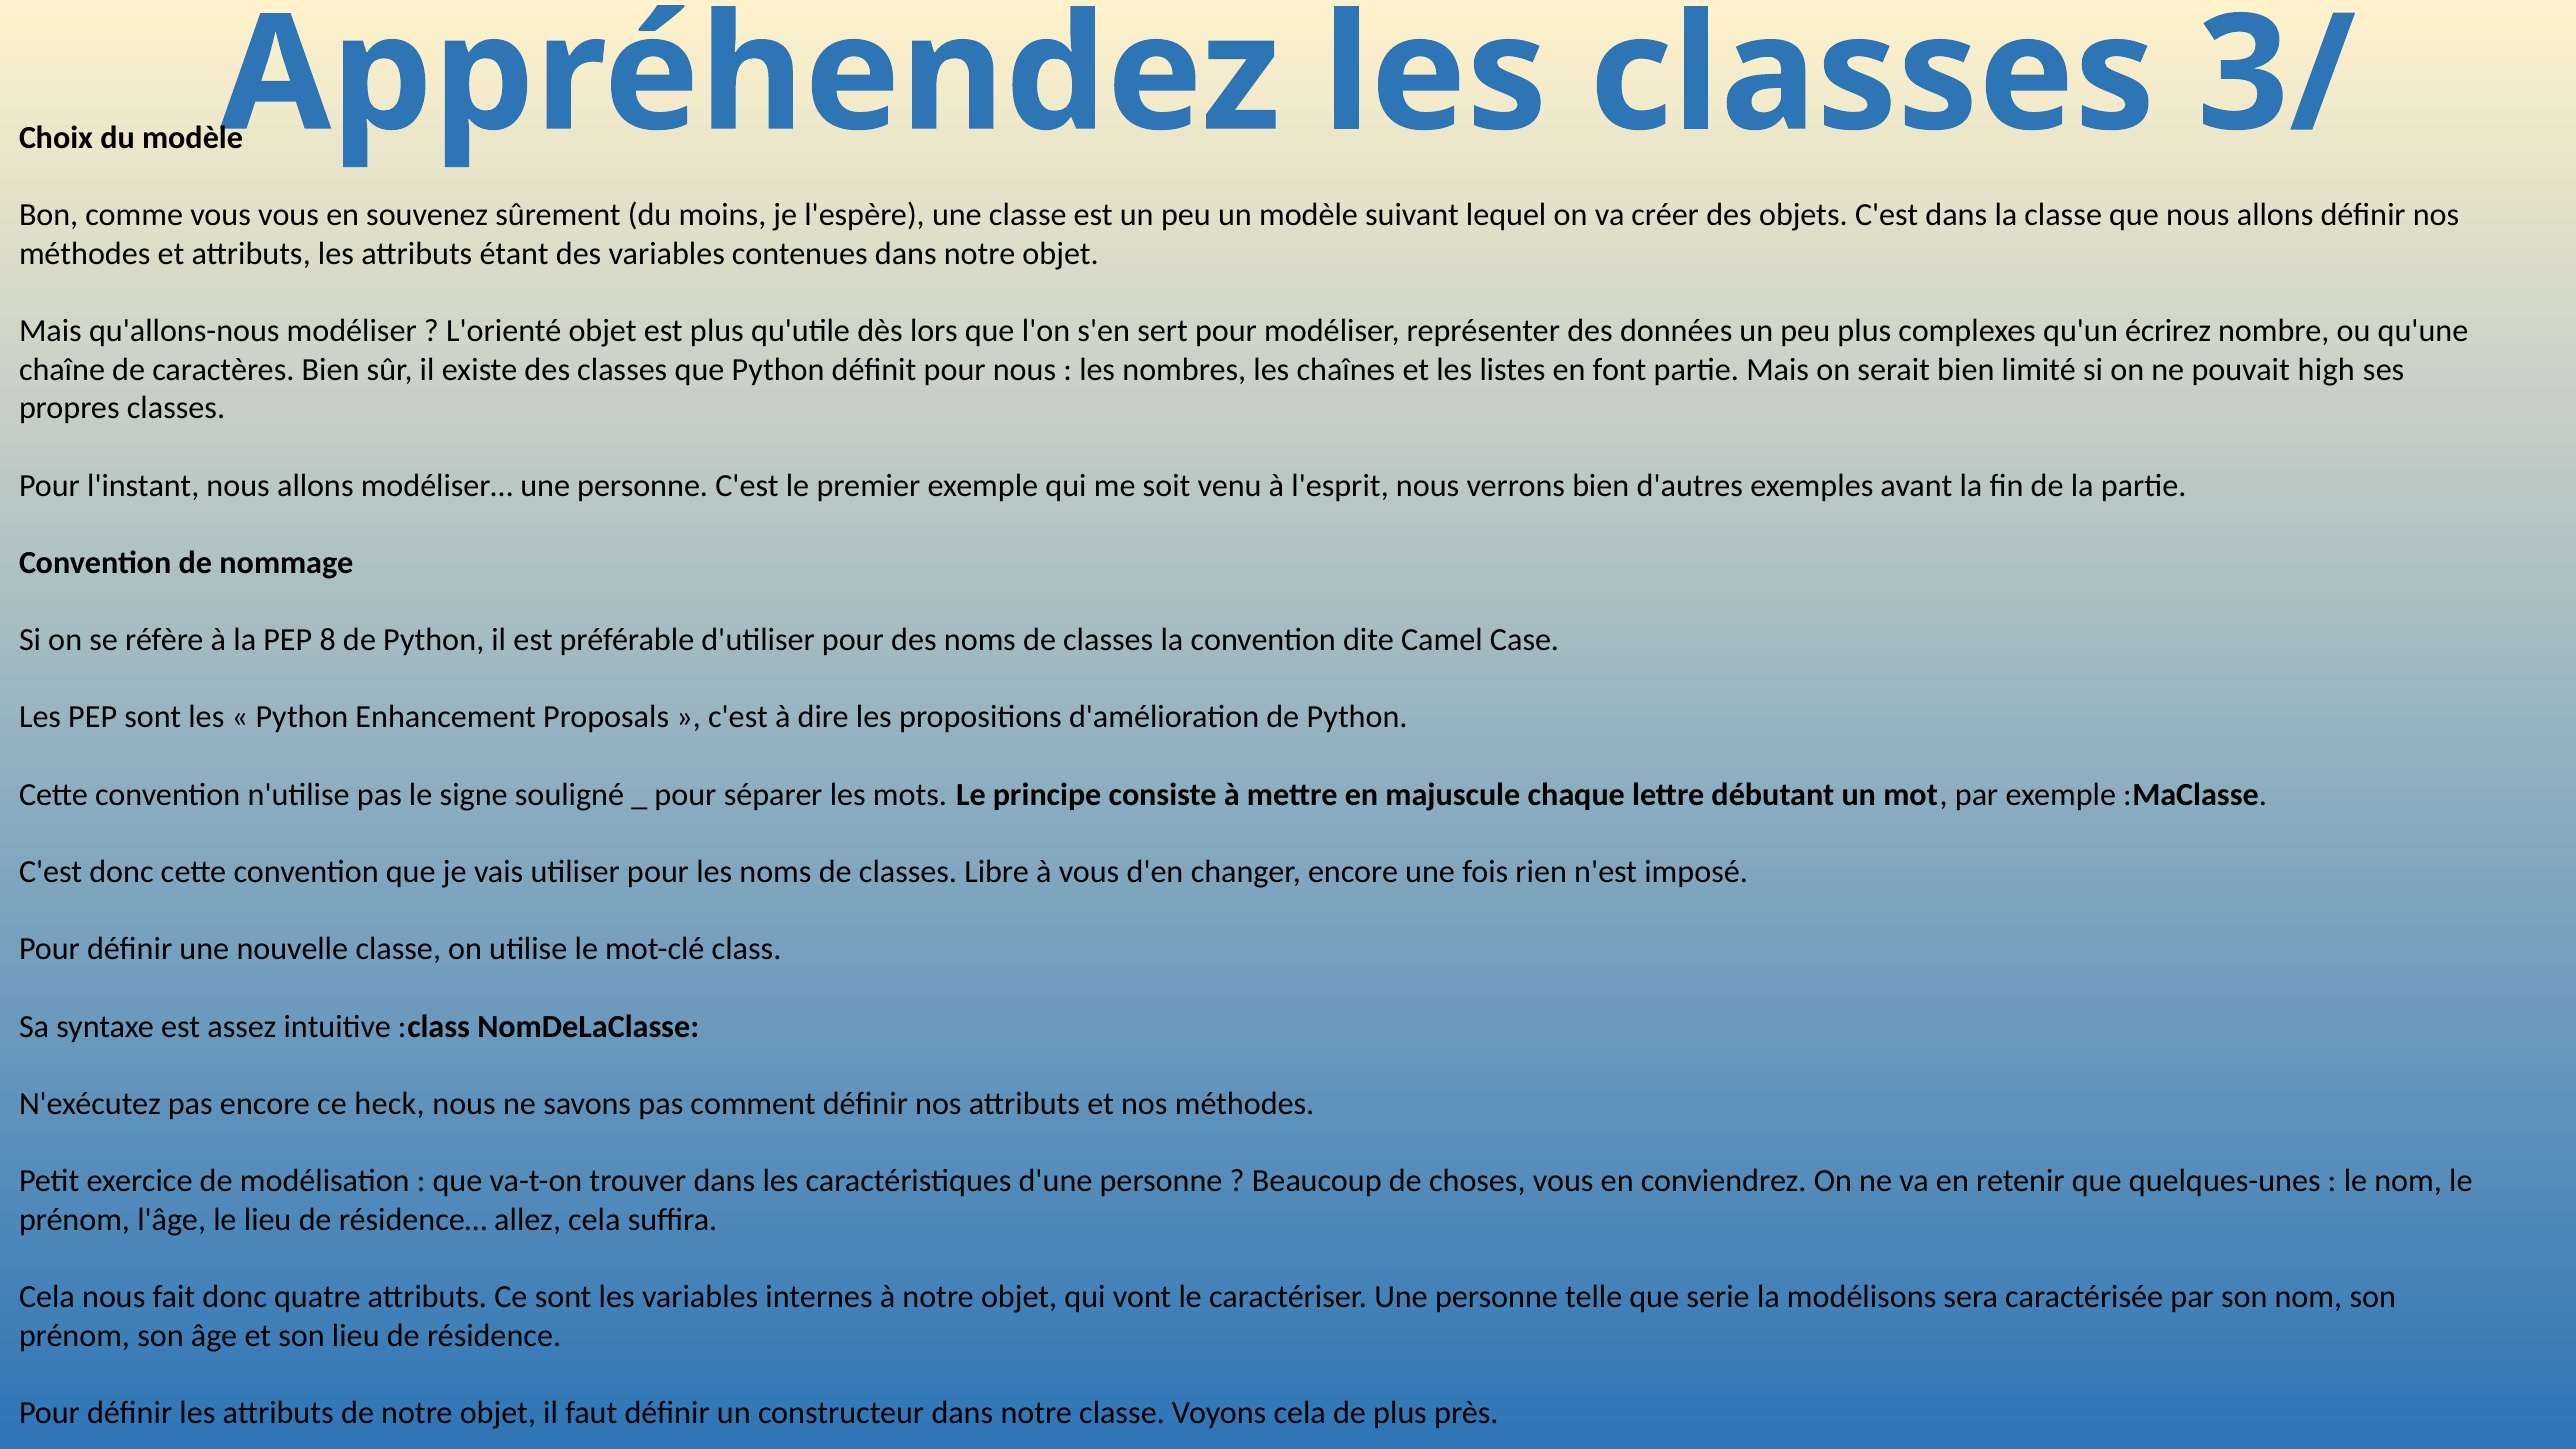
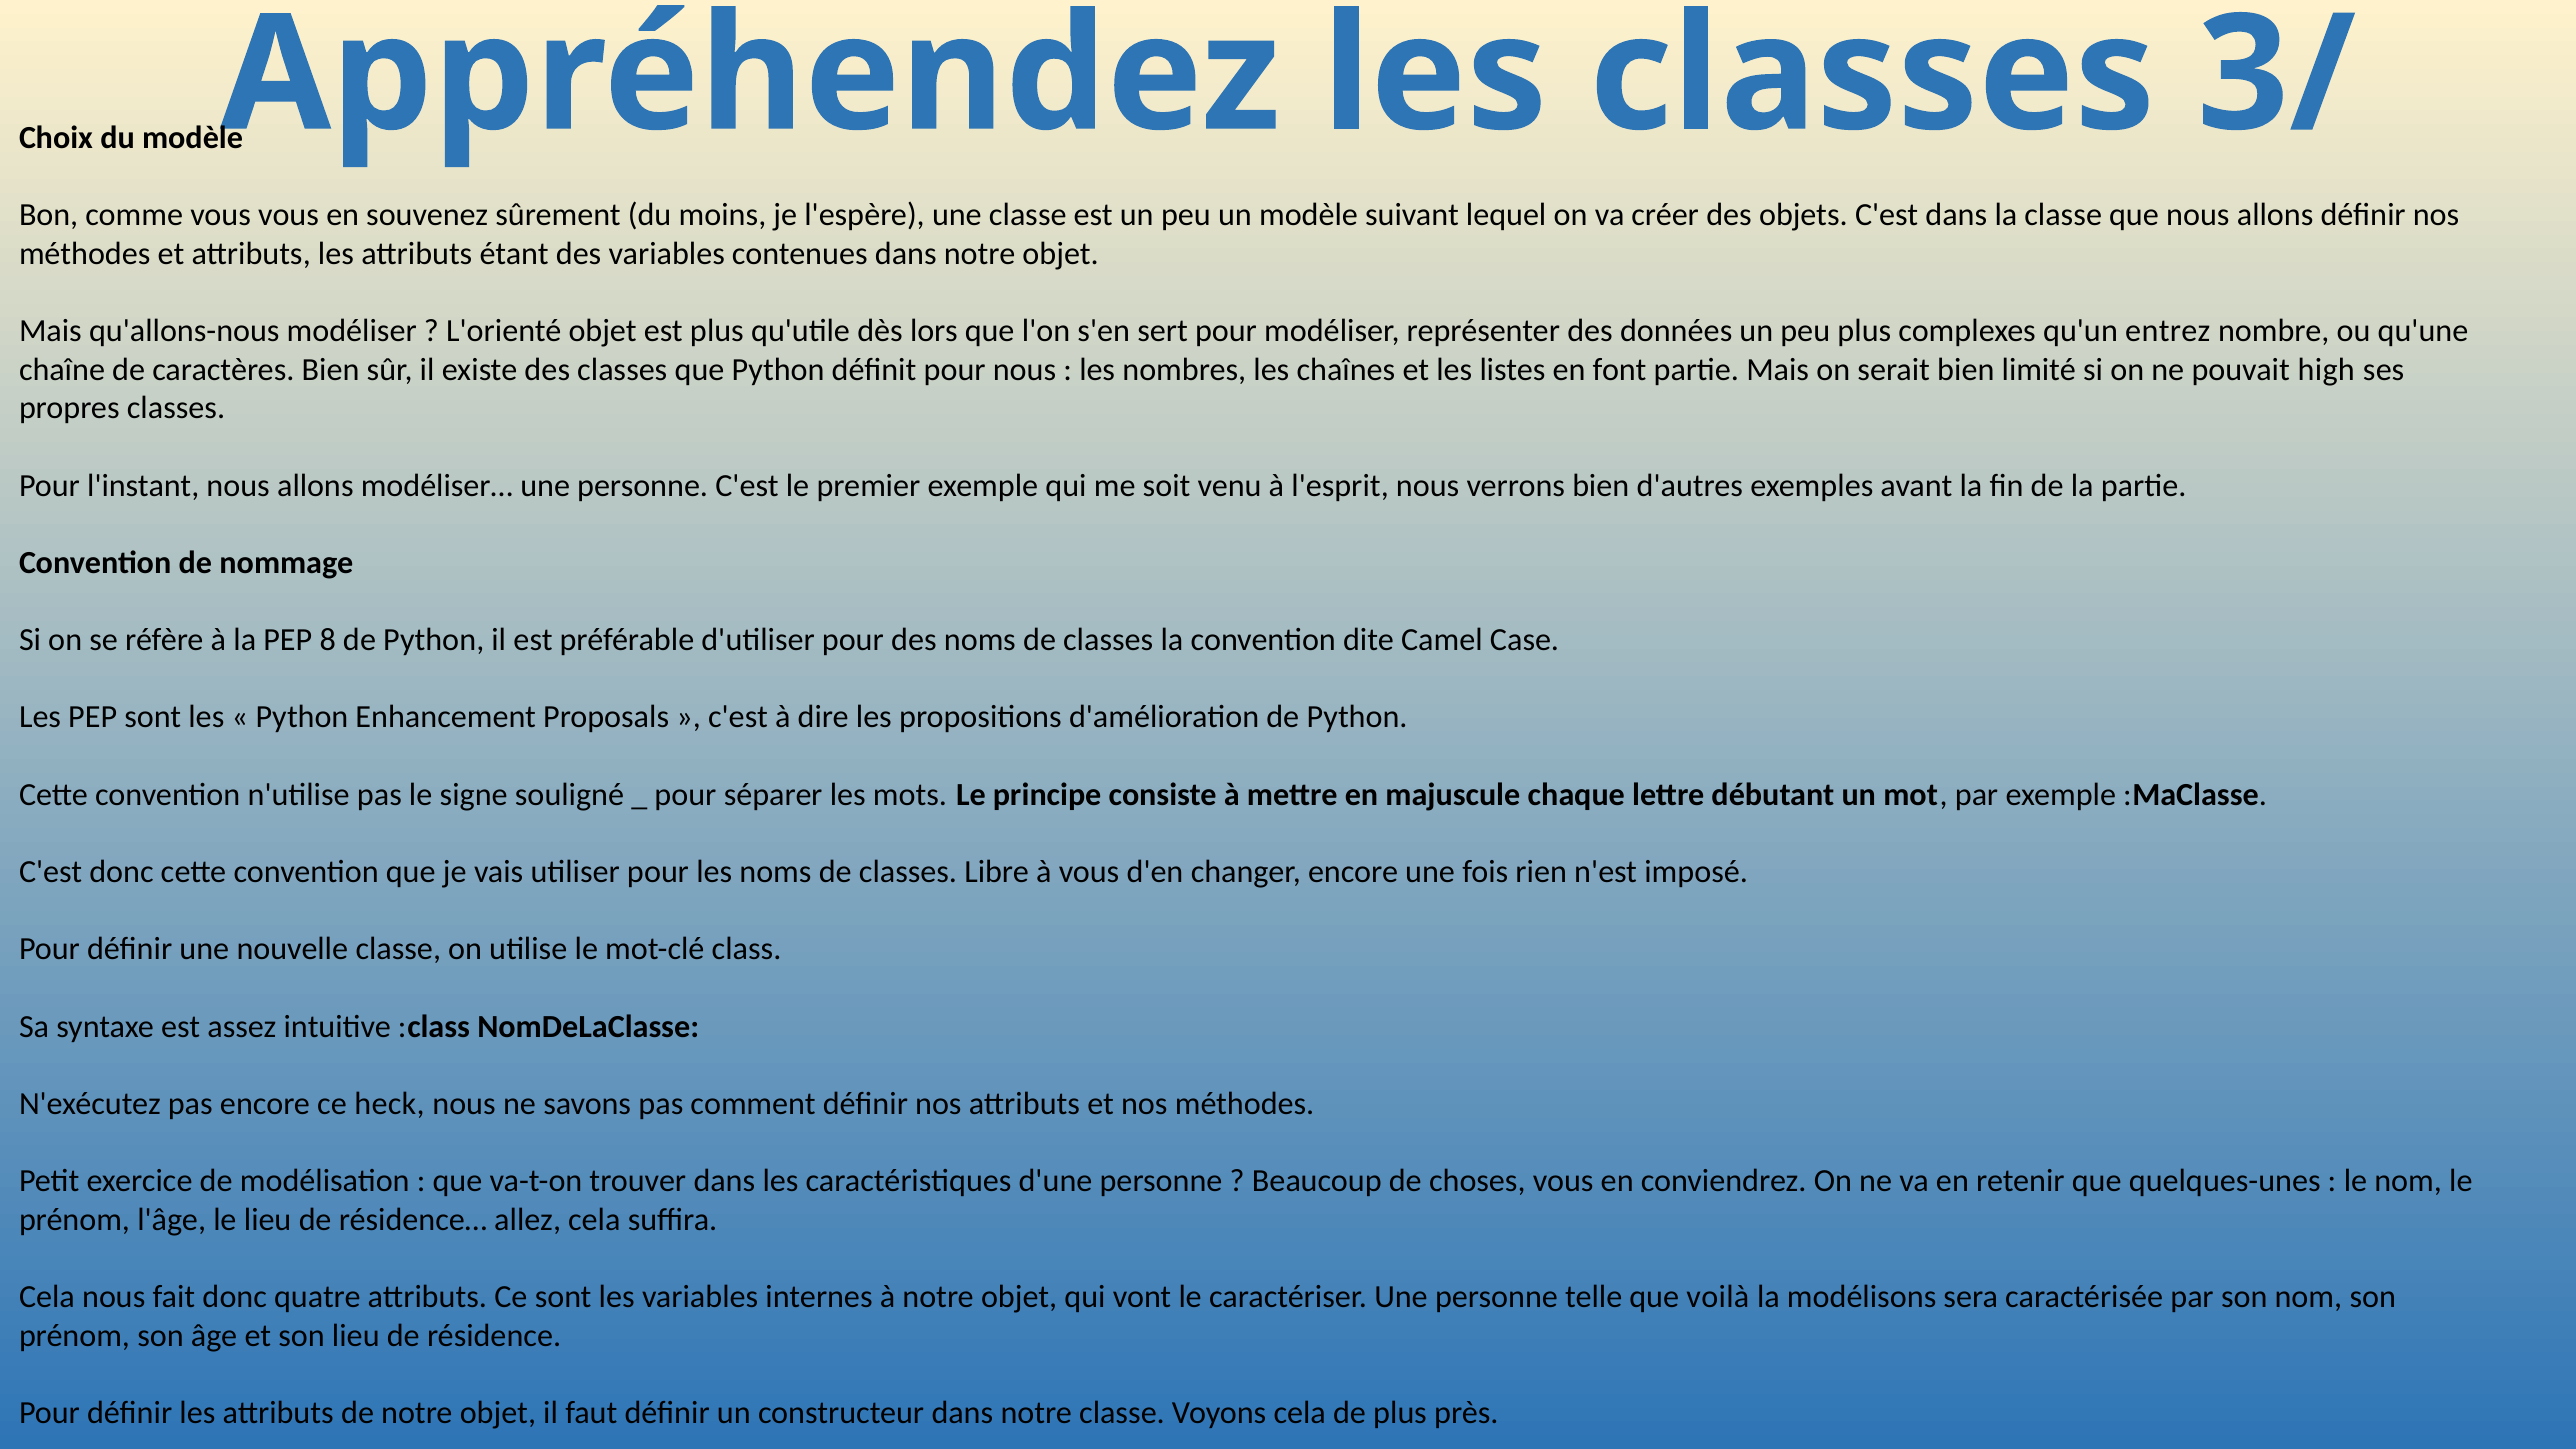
écrirez: écrirez -> entrez (2168, 331)
serie: serie -> voilà (1718, 1297)
